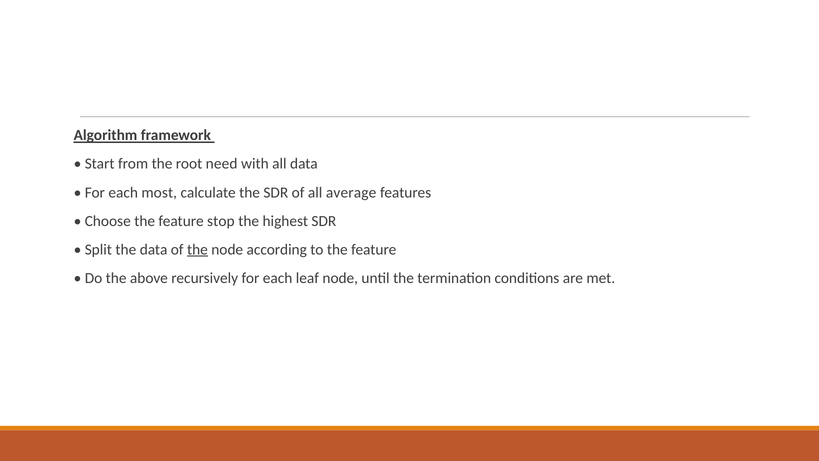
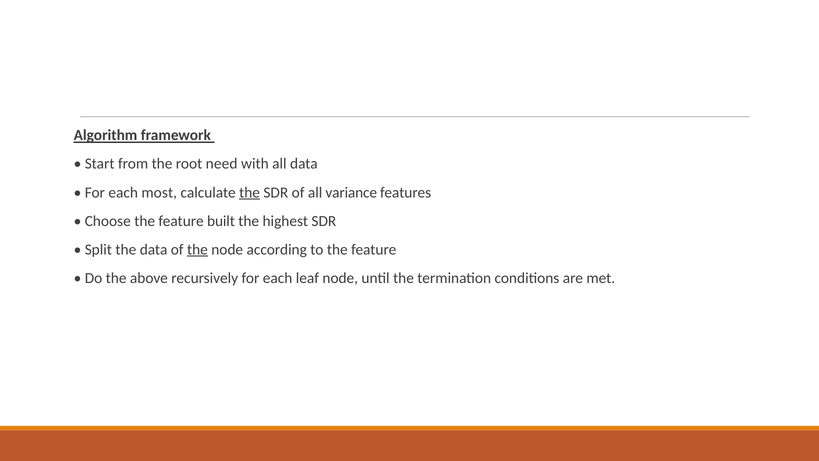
the underline: none -> present (250, 192)
average: average -> variance (351, 192)
stop: stop -> built (221, 221)
